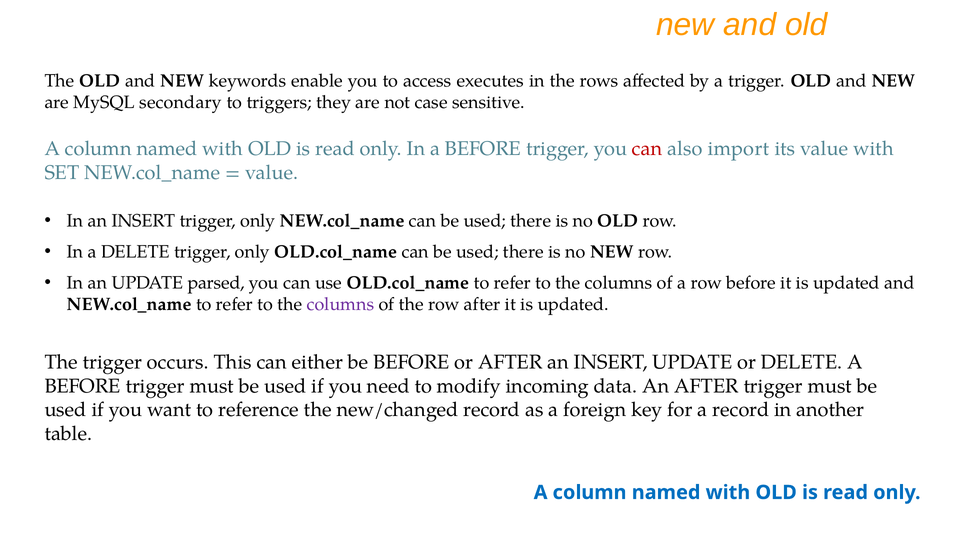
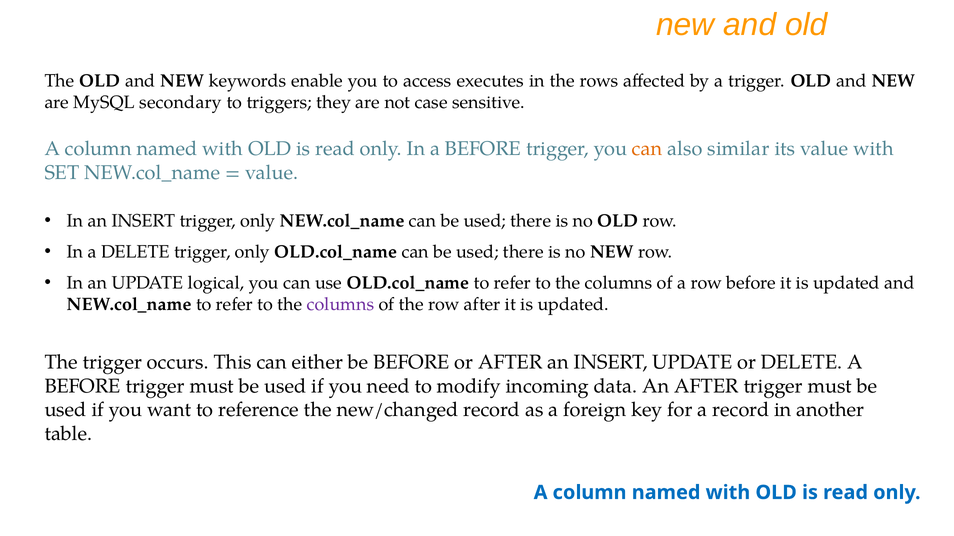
can colour: red -> orange (647, 149)
import: import -> similar (738, 149)
parsed: parsed -> logical (216, 283)
